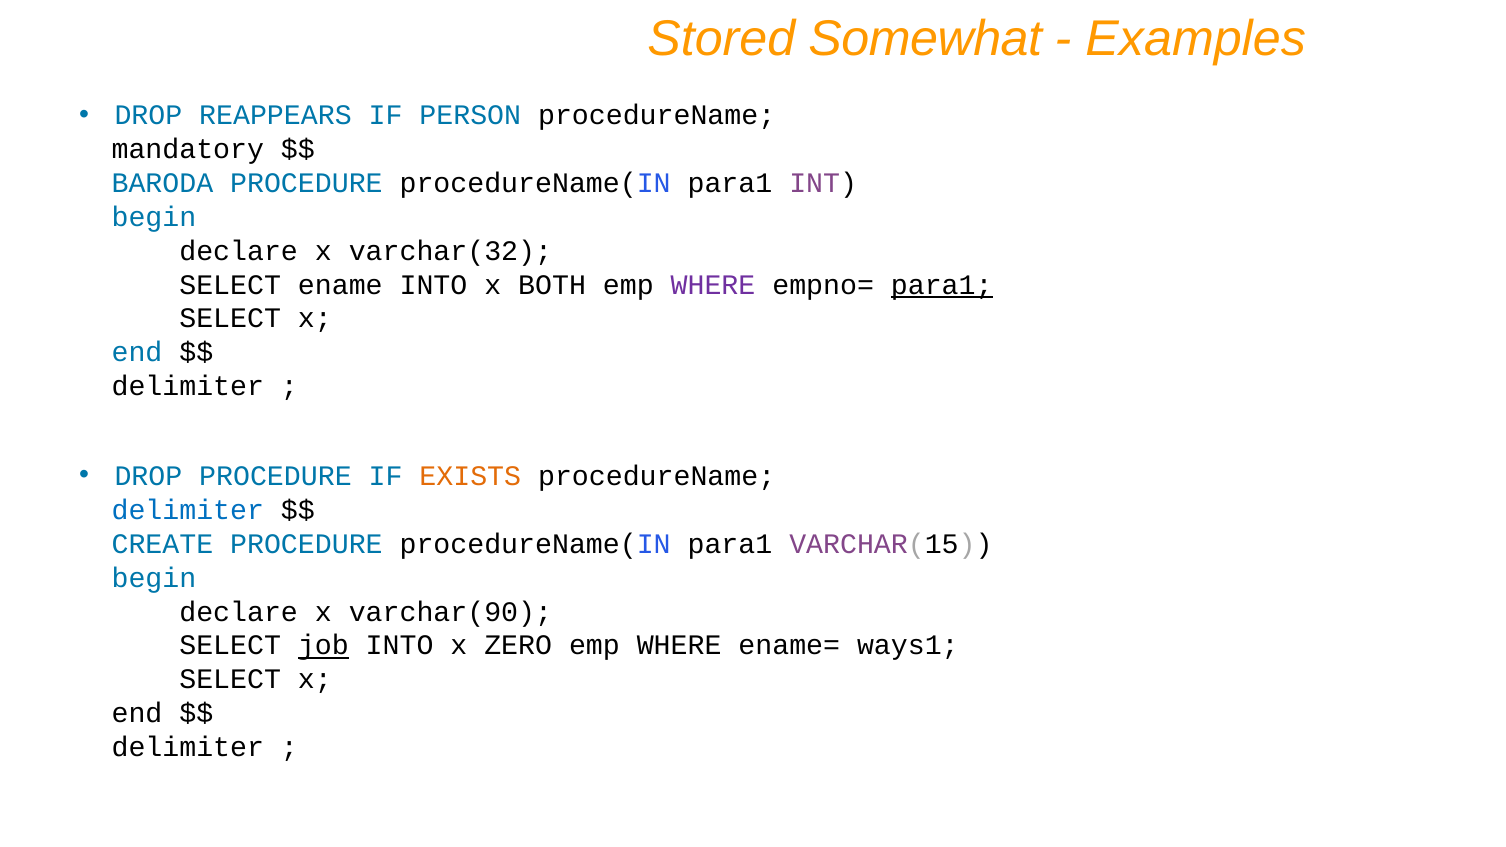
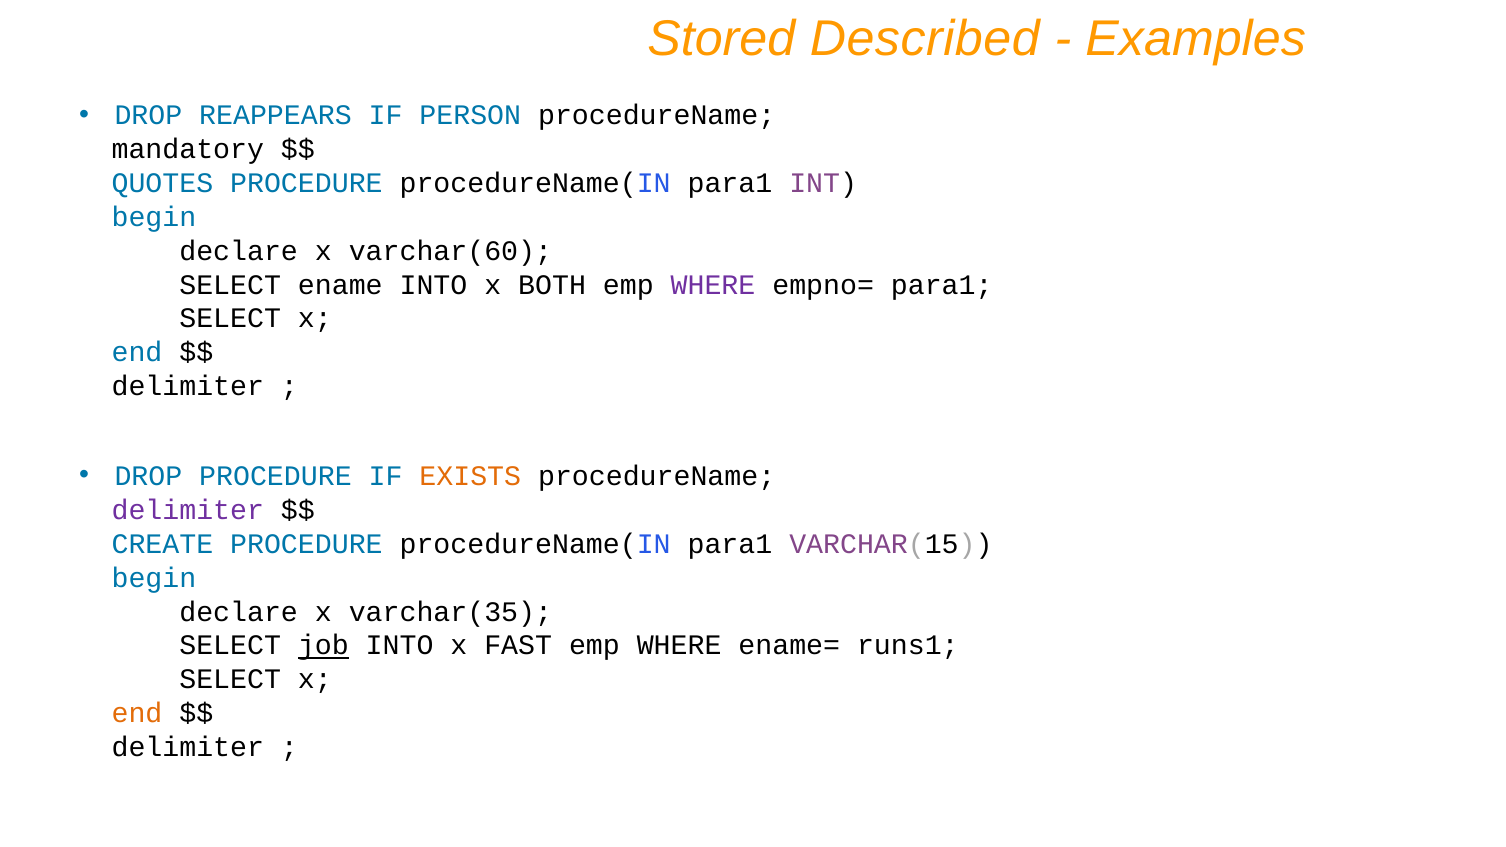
Somewhat: Somewhat -> Described (925, 39)
BARODA: BARODA -> QUOTES (162, 183)
varchar(32: varchar(32 -> varchar(60 (450, 251)
para1 underline: present -> none (942, 285)
delimiter colour: blue -> purple (188, 510)
varchar(90: varchar(90 -> varchar(35 (450, 612)
ZERO: ZERO -> FAST (518, 646)
ways1: ways1 -> runs1 (908, 646)
end colour: black -> orange (137, 713)
